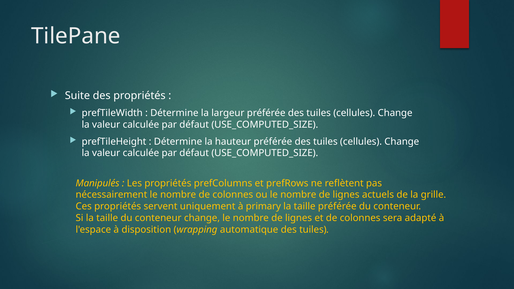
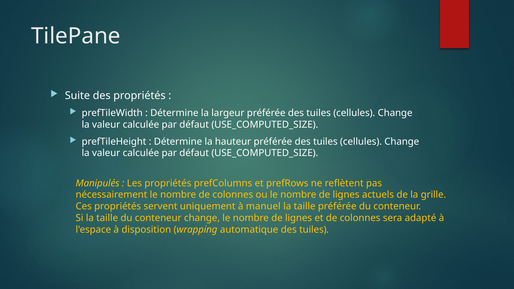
primary: primary -> manuel (263, 206)
